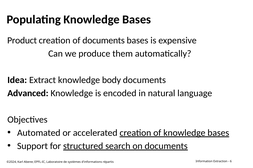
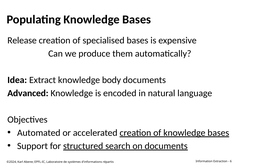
Product: Product -> Release (22, 41)
of documents: documents -> specialised (104, 41)
